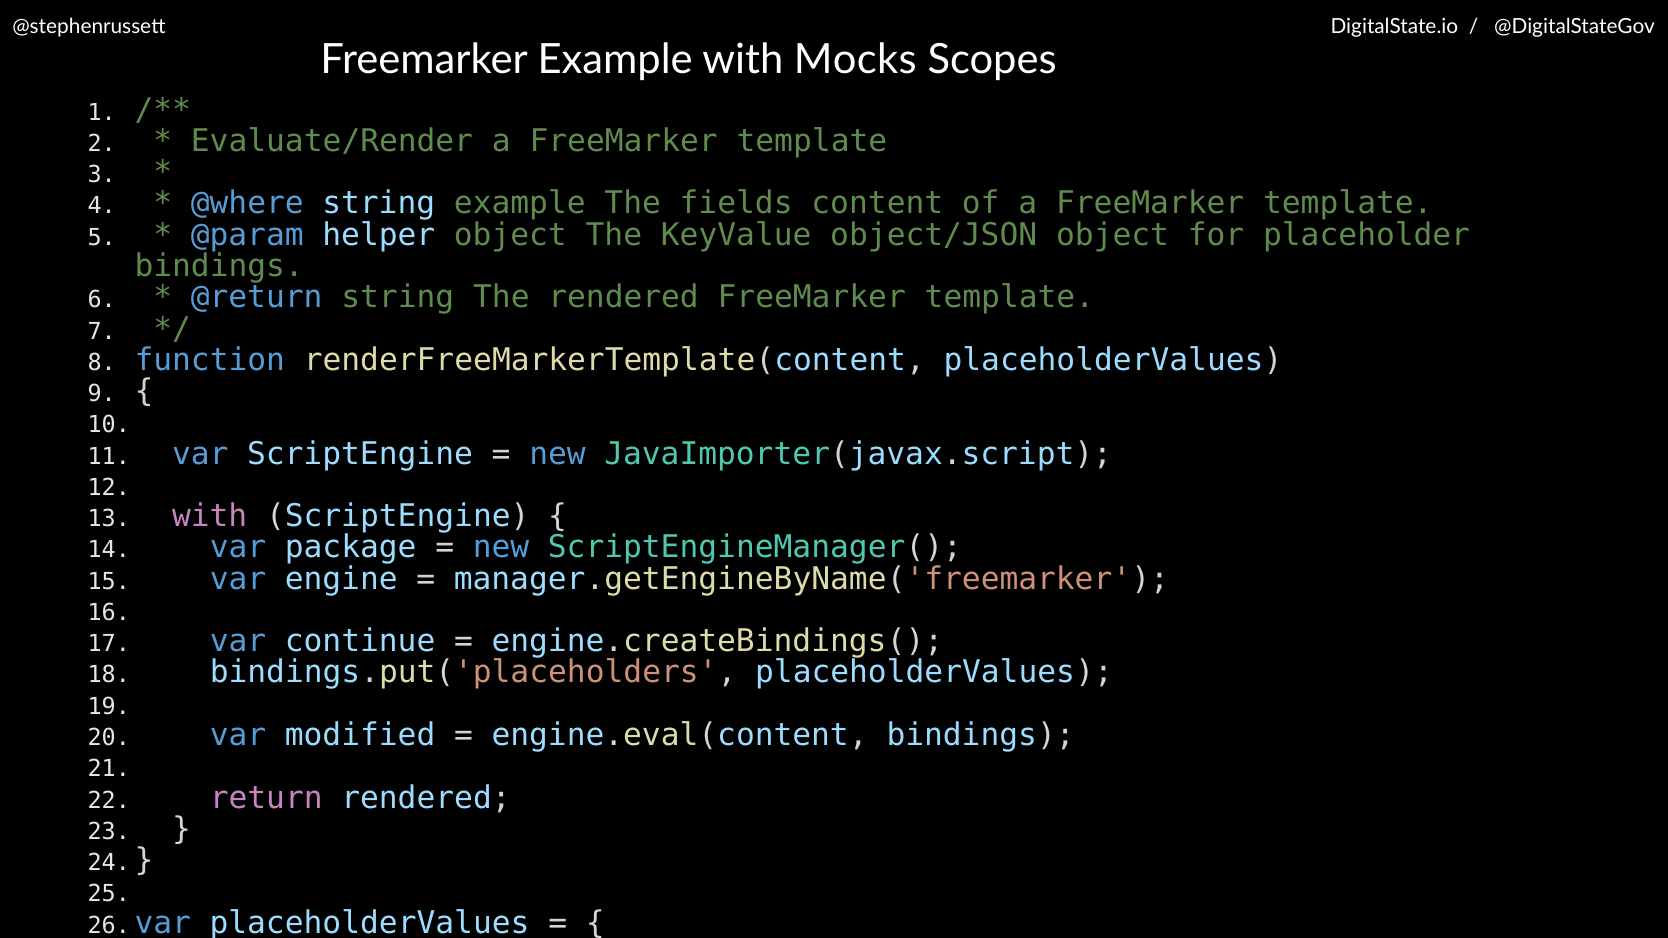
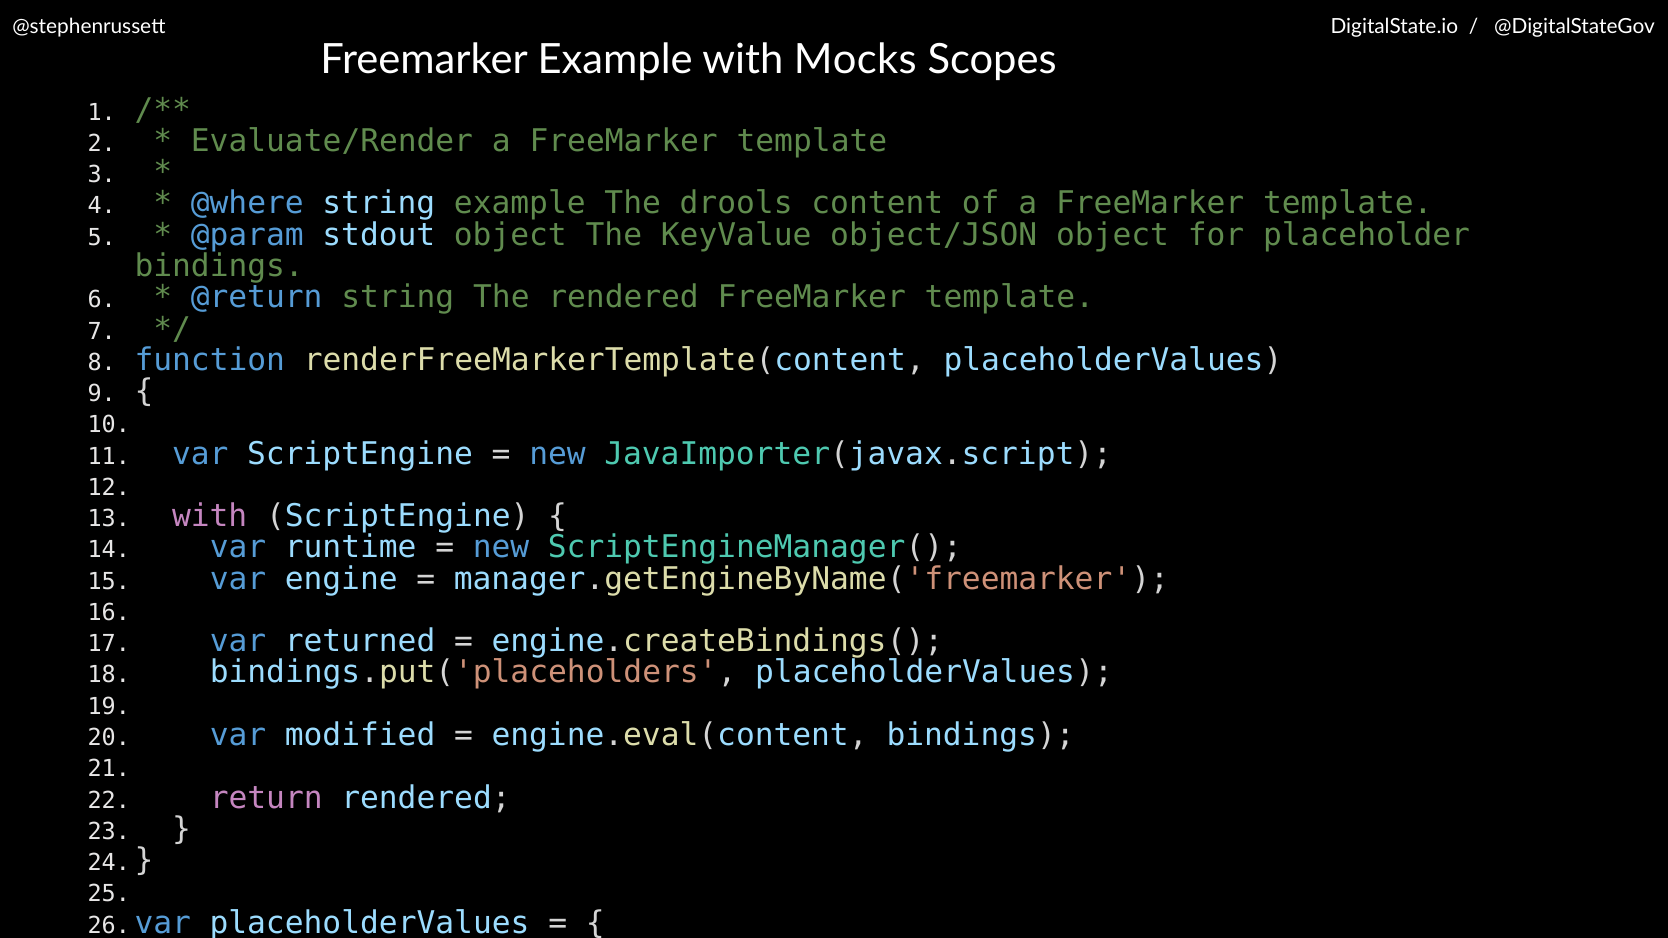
fields: fields -> drools (736, 204)
helper: helper -> stdout (379, 235)
package: package -> runtime (351, 548)
continue: continue -> returned (360, 642)
